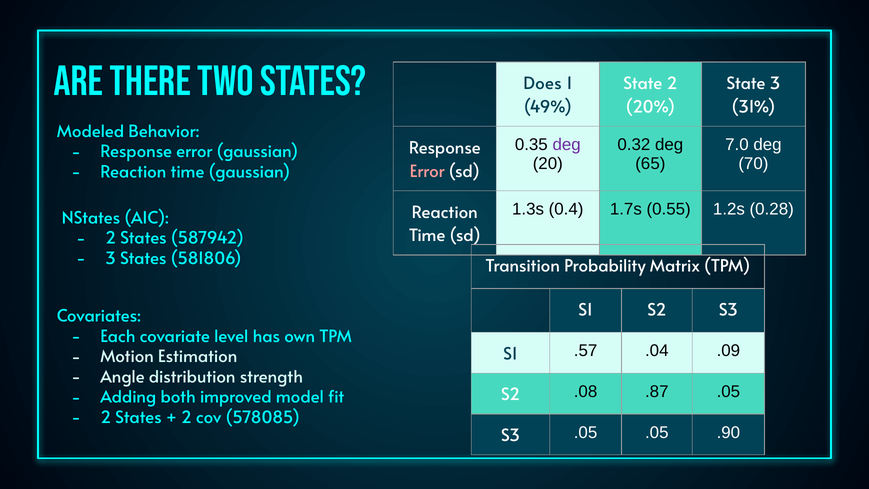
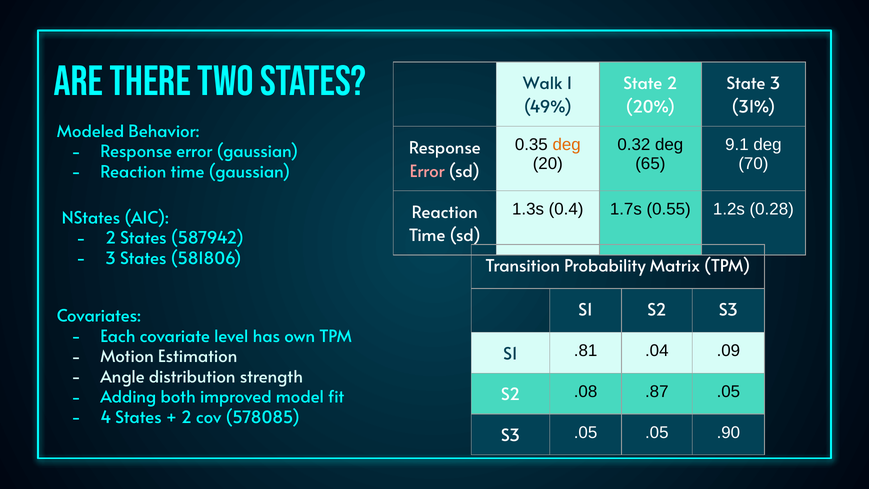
Does: Does -> Walk (543, 84)
deg colour: purple -> orange (567, 145)
7.0: 7.0 -> 9.1 (737, 145)
.57: .57 -> .81 (586, 351)
2: 2 -> 4 (106, 417)
